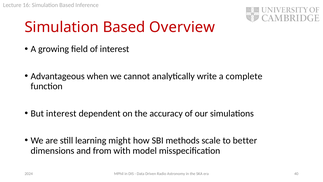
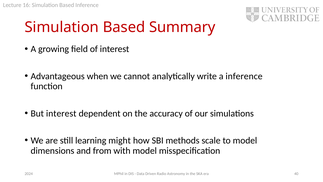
Overview: Overview -> Summary (182, 27)
a complete: complete -> inference (244, 76)
to better: better -> model (245, 140)
